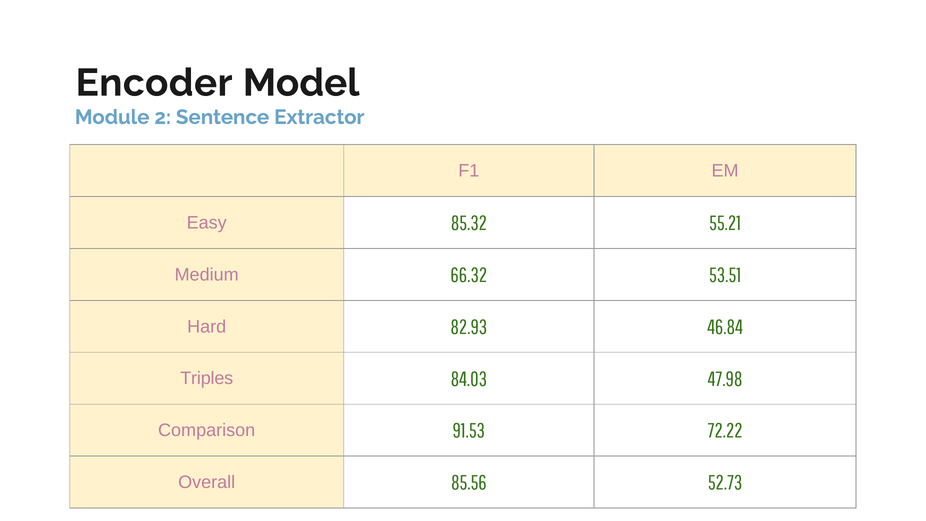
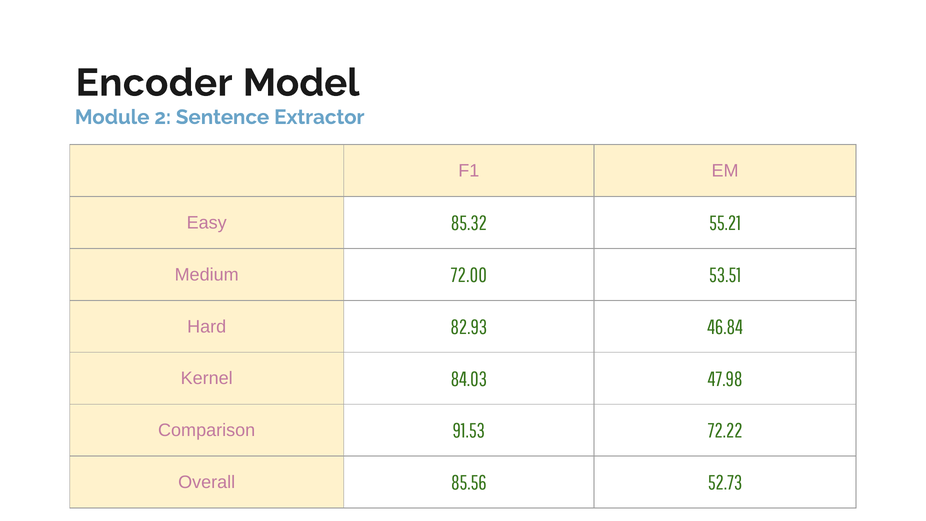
66.32: 66.32 -> 72.00 (469, 275)
Triples: Triples -> Kernel (207, 378)
